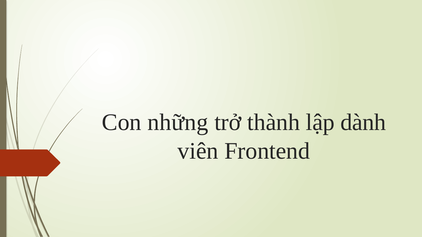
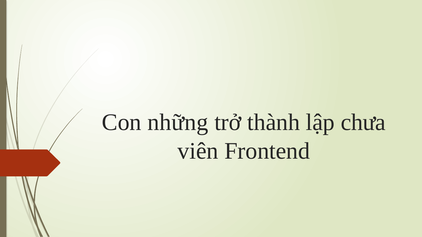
dành: dành -> chưa (363, 123)
